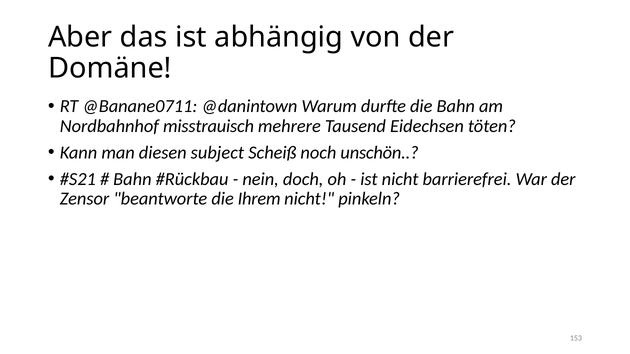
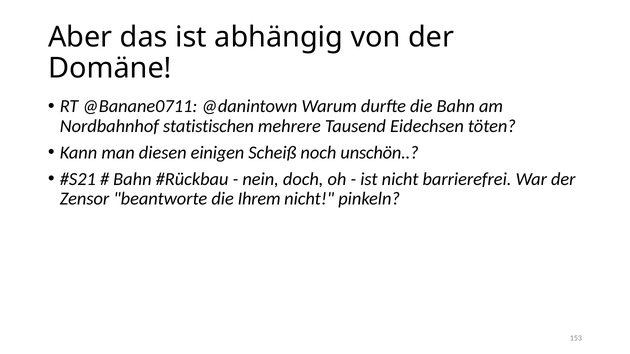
misstrauisch: misstrauisch -> statistischen (209, 126)
subject: subject -> einigen (218, 153)
